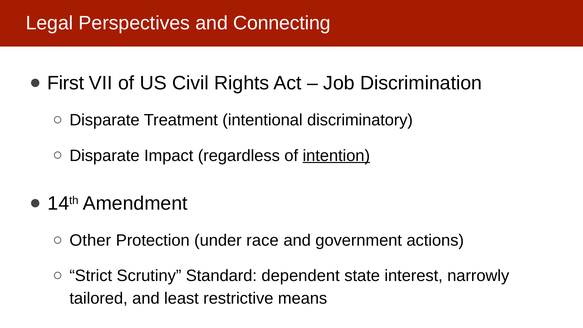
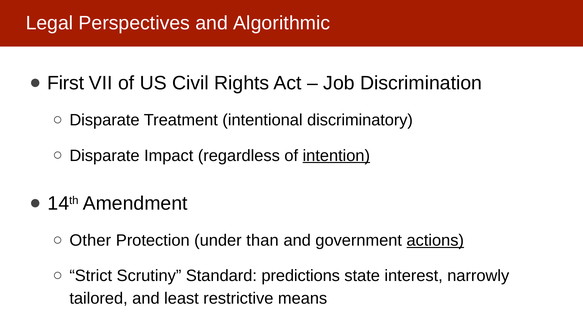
Connecting: Connecting -> Algorithmic (282, 23)
race: race -> than (262, 240)
actions underline: none -> present (435, 240)
dependent: dependent -> predictions (301, 276)
